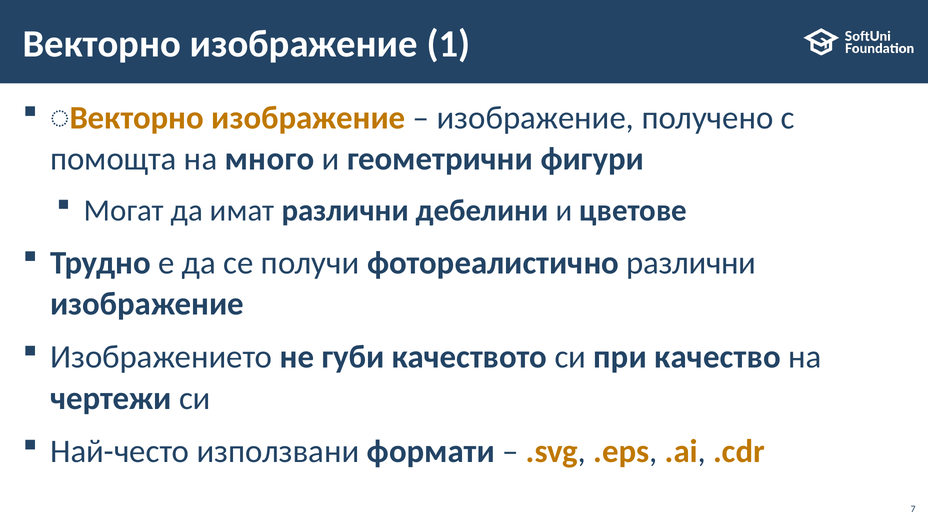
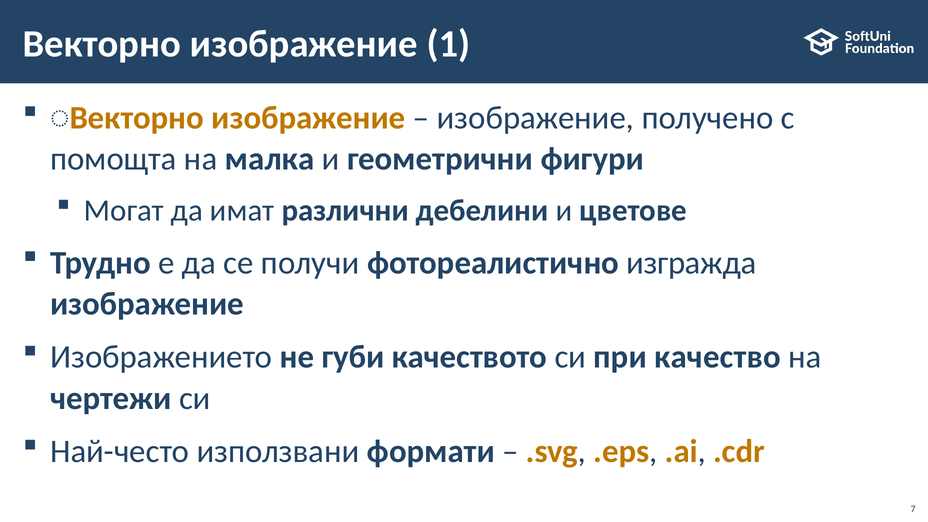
много: много -> малка (270, 159)
фотореалистично различни: различни -> изгражда (691, 263)
